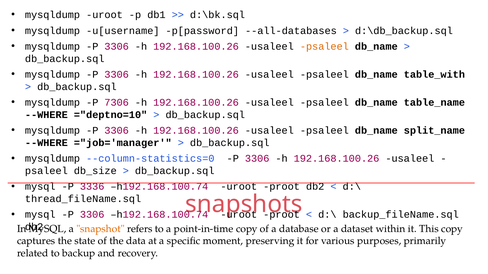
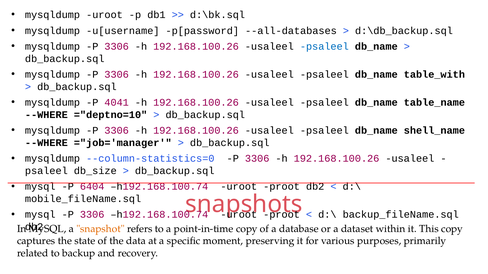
psaleel colour: orange -> blue (324, 47)
7306: 7306 -> 4041 (117, 103)
split_name: split_name -> shell_name (434, 131)
3336: 3336 -> 6404 (92, 187)
thread_fileName.sql: thread_fileName.sql -> mobile_fileName.sql (83, 199)
